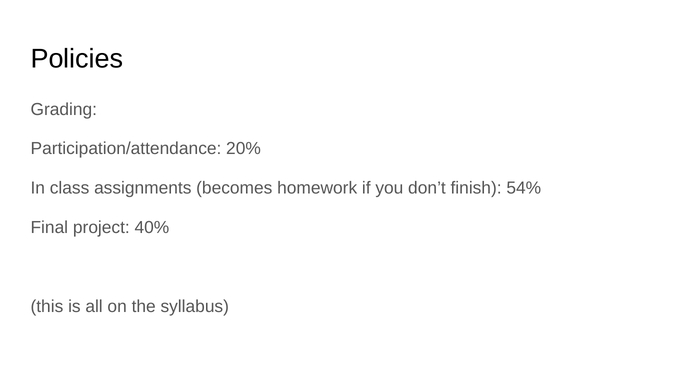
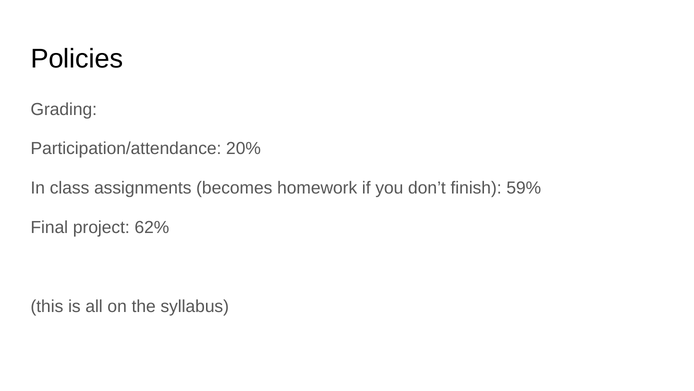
54%: 54% -> 59% (524, 188)
40%: 40% -> 62% (152, 227)
